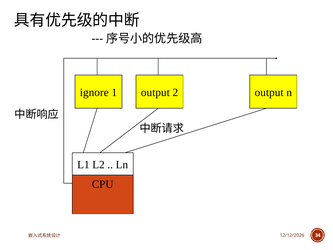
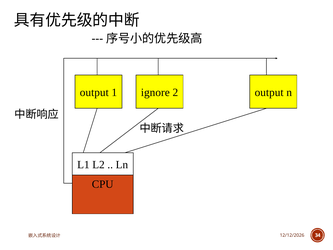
ignore: ignore -> output (94, 92)
1 output: output -> ignore (155, 92)
